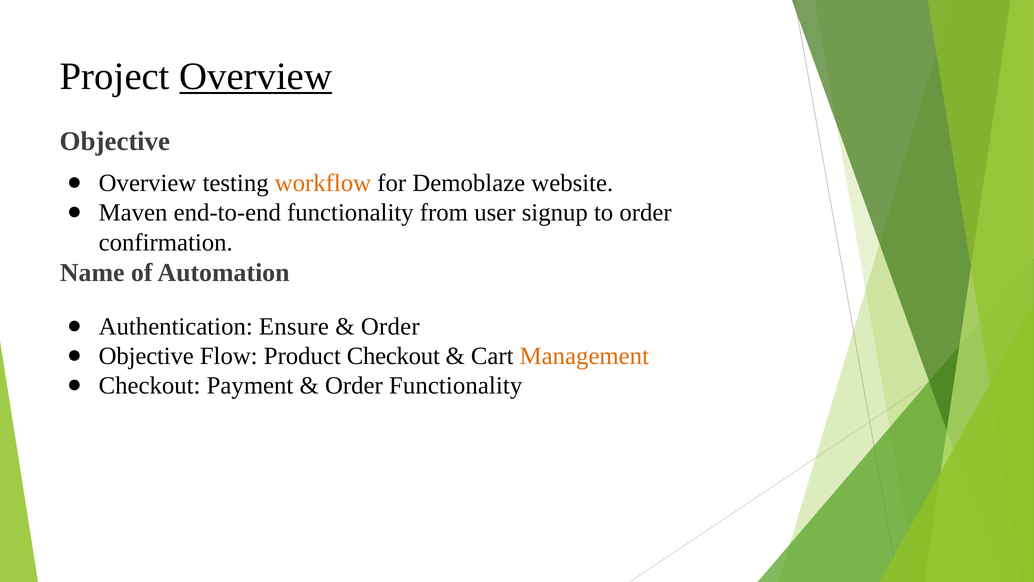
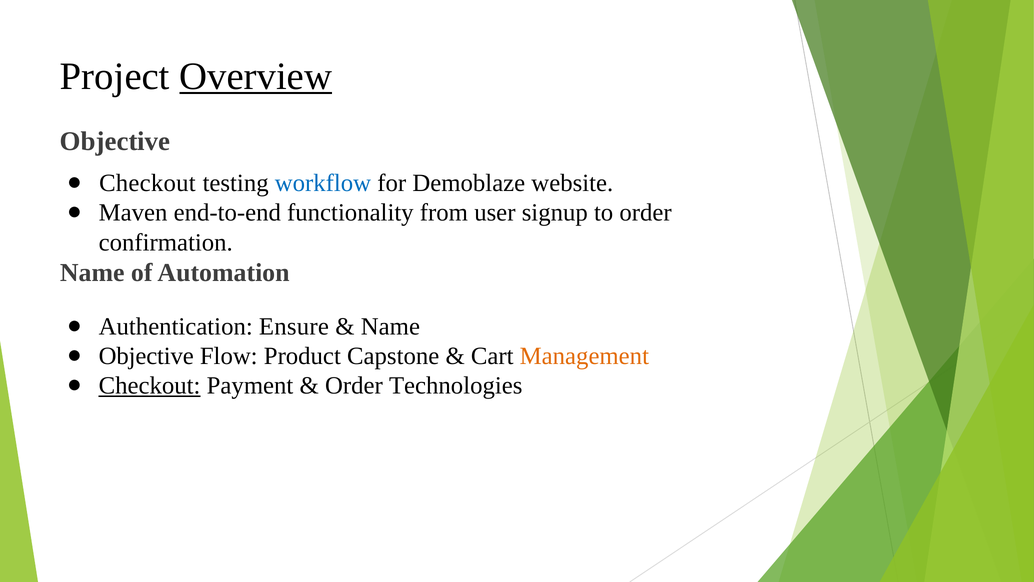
Overview: Overview -> Checkout (147, 183)
workflow colour: orange -> blue (323, 183)
Order: Order -> Name (390, 326)
Product Checkout: Checkout -> Capstone (393, 356)
Checkout underline: none -> present (150, 386)
Order Functionality: Functionality -> Technologies (456, 386)
